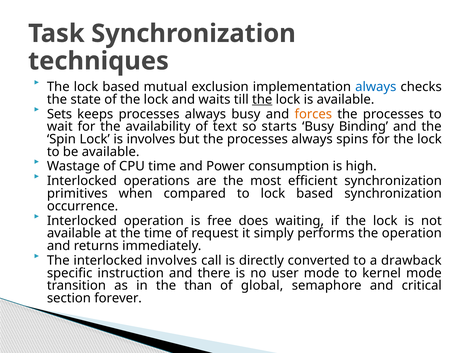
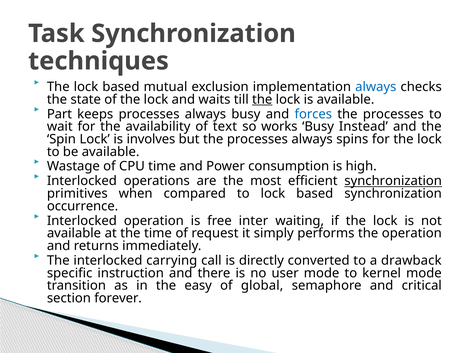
Sets: Sets -> Part (59, 114)
forces colour: orange -> blue (313, 114)
starts: starts -> works (279, 126)
Binding: Binding -> Instead (363, 126)
synchronization underline: none -> present (393, 181)
does: does -> inter (253, 220)
interlocked involves: involves -> carrying (172, 260)
than: than -> easy (198, 285)
